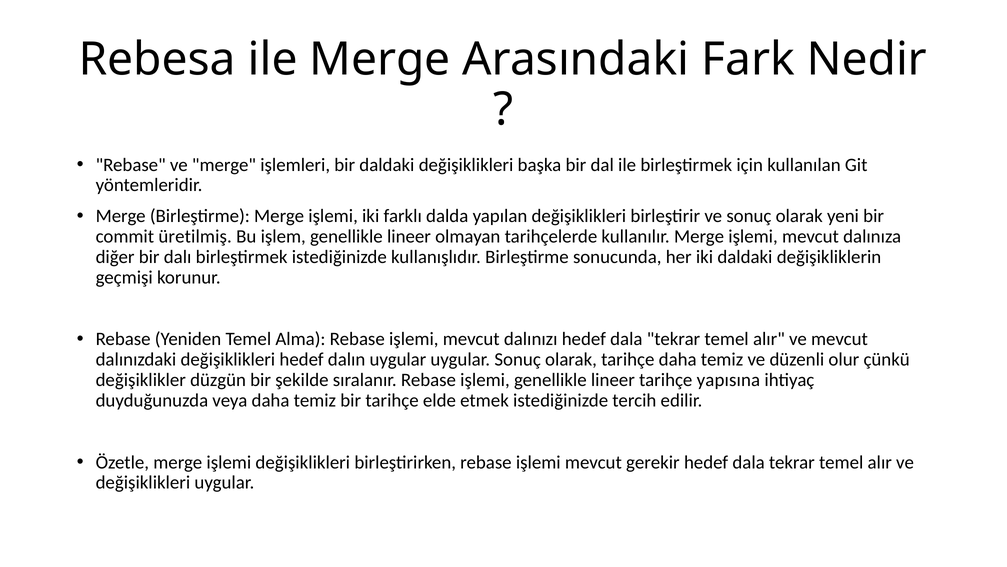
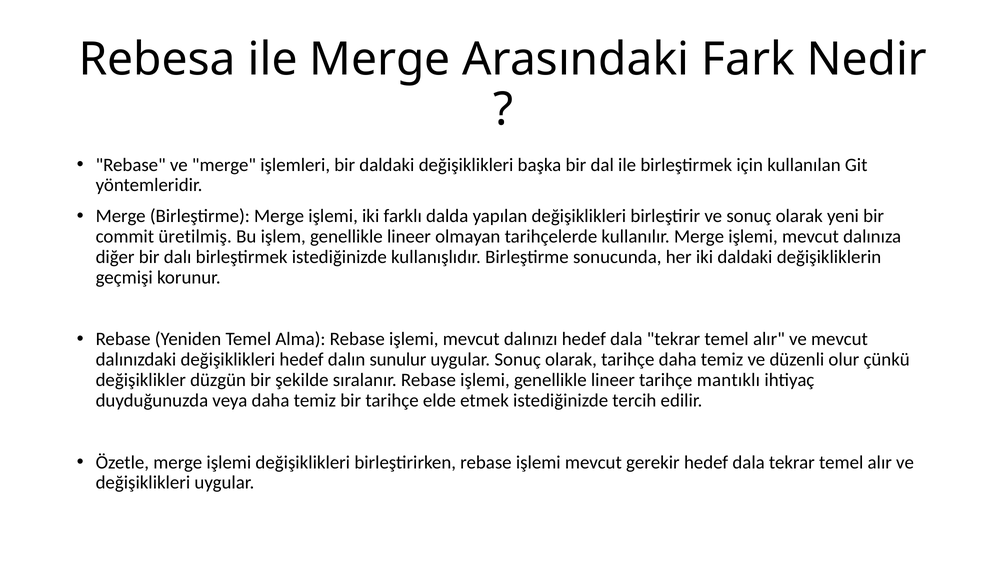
dalın uygular: uygular -> sunulur (398, 359)
yapısına: yapısına -> mantıklı (728, 380)
